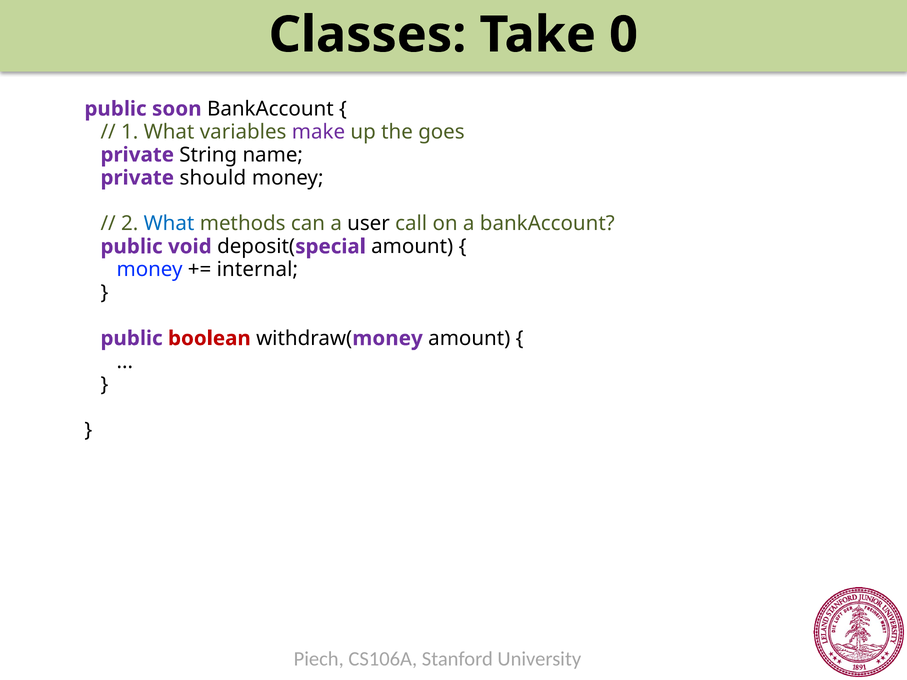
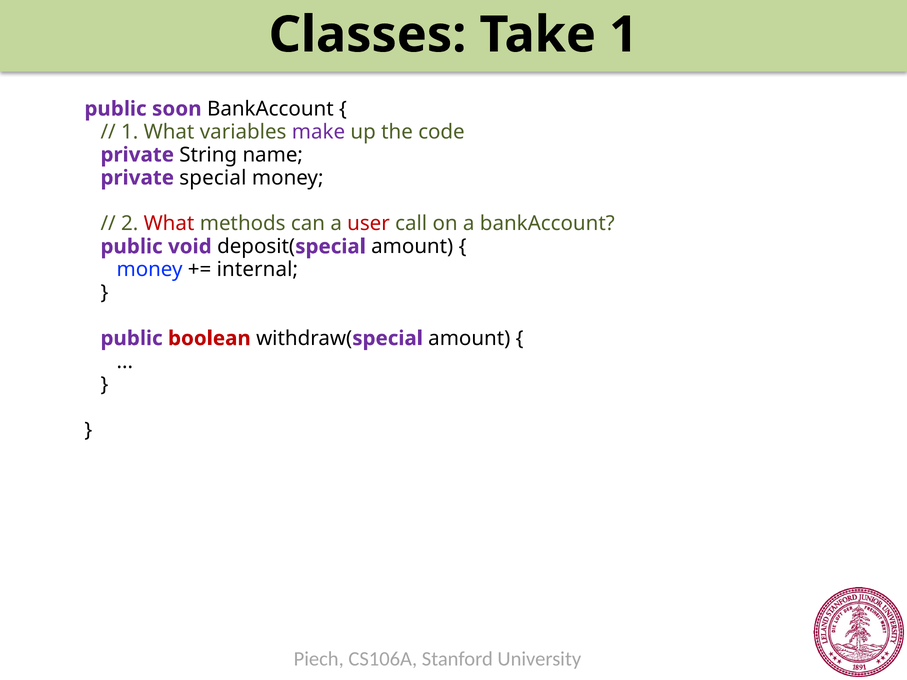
Take 0: 0 -> 1 (624, 35)
goes: goes -> code (441, 132)
private should: should -> special (213, 178)
What colour: blue -> red (169, 224)
user colour: black -> red (369, 224)
money: money -> special (388, 338)
